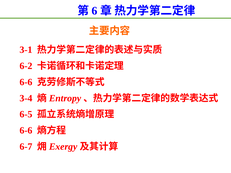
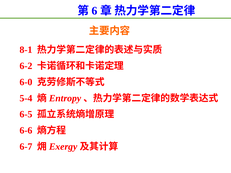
3-1: 3-1 -> 8-1 (26, 50)
6-6: 6-6 -> 6-0 (26, 82)
3-4: 3-4 -> 5-4 (26, 98)
